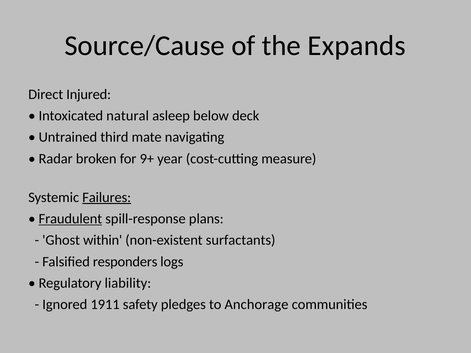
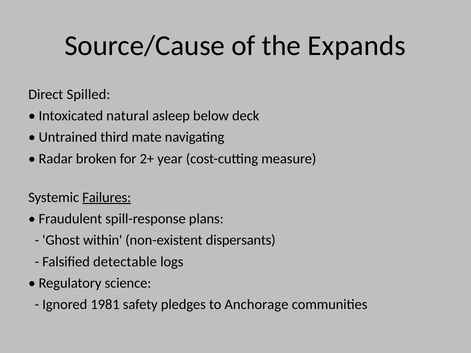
Injured: Injured -> Spilled (88, 94)
9+: 9+ -> 2+ (147, 159)
Fraudulent underline: present -> none (70, 219)
surfactants: surfactants -> dispersants (241, 240)
responders: responders -> detectable (125, 262)
liability: liability -> science (128, 283)
1911: 1911 -> 1981 (105, 305)
